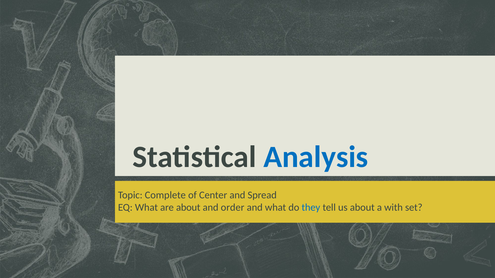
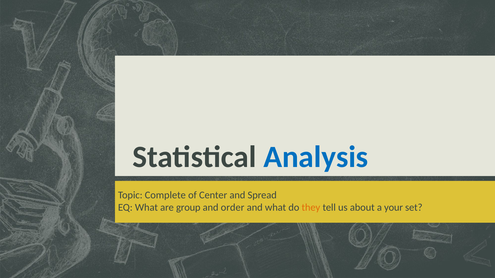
are about: about -> group (188, 208)
they colour: blue -> orange (311, 208)
with: with -> your (394, 208)
